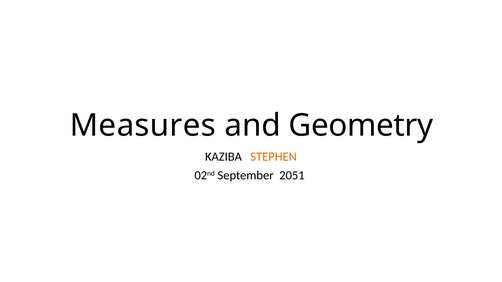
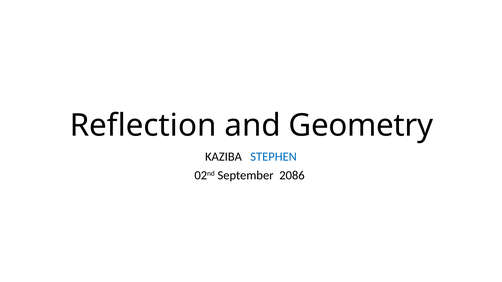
Measures: Measures -> Reflection (143, 125)
STEPHEN colour: orange -> blue (274, 157)
2051: 2051 -> 2086 (292, 176)
